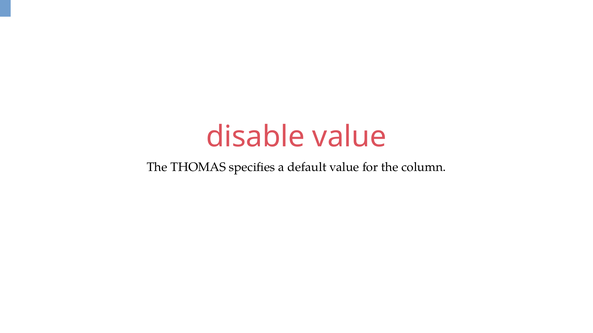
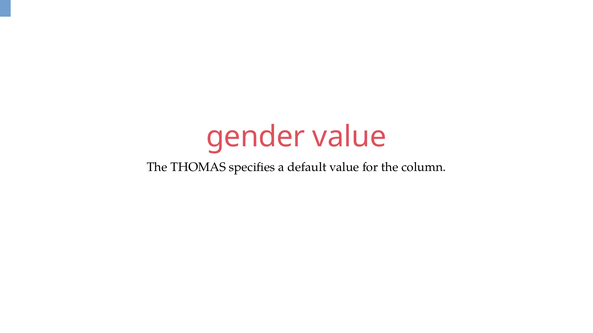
disable: disable -> gender (256, 137)
